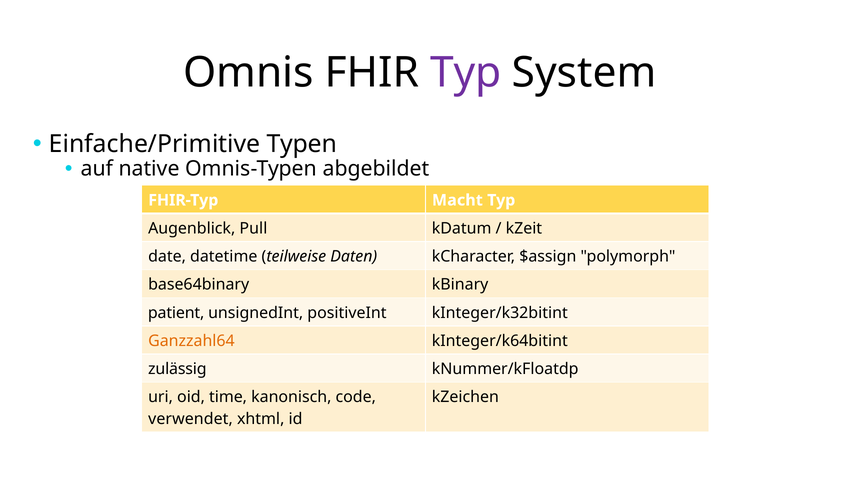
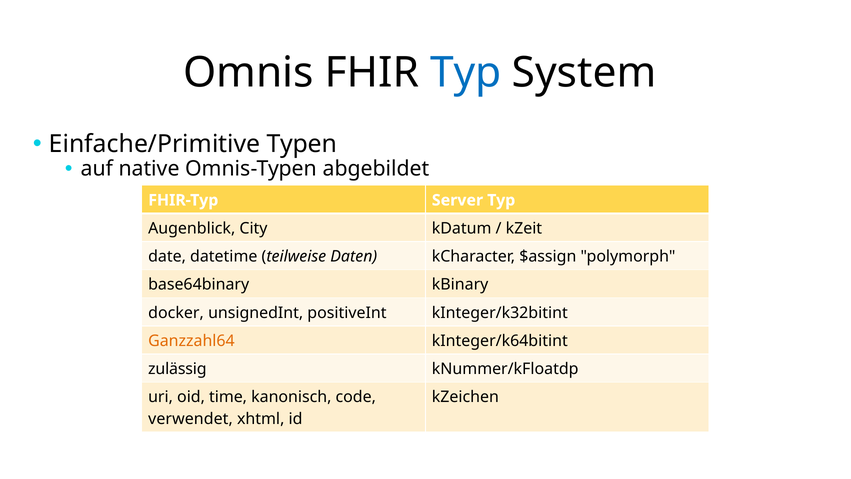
Typ colour: purple -> blue (466, 73)
Macht: Macht -> Server (457, 200)
Pull: Pull -> City (253, 228)
patient: patient -> docker (176, 313)
